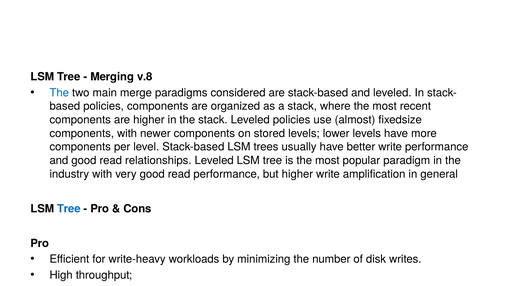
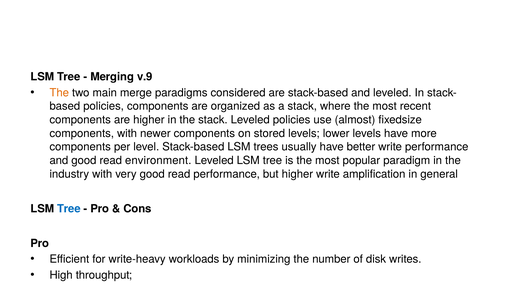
v.8: v.8 -> v.9 (145, 77)
The colour: blue -> orange (59, 93)
relationships: relationships -> environment (158, 160)
